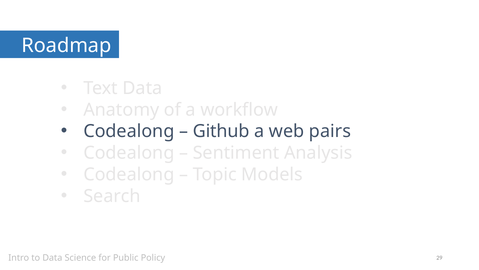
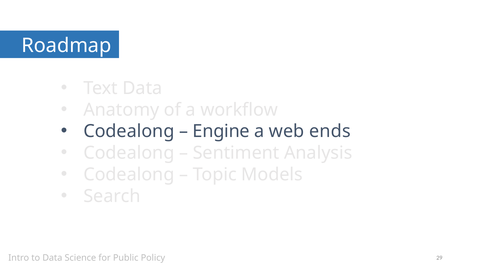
Github: Github -> Engine (221, 131)
pairs: pairs -> ends (330, 131)
